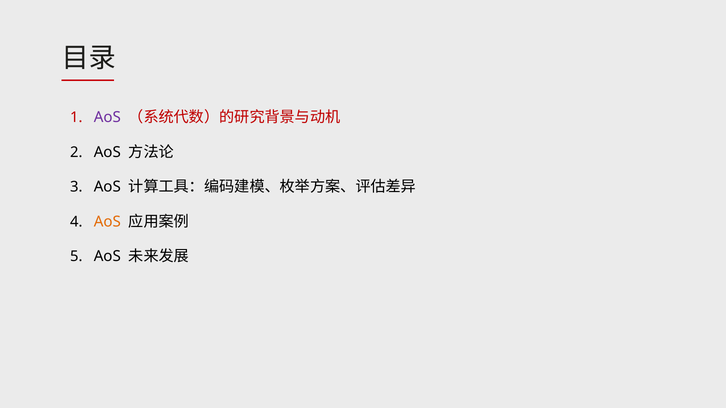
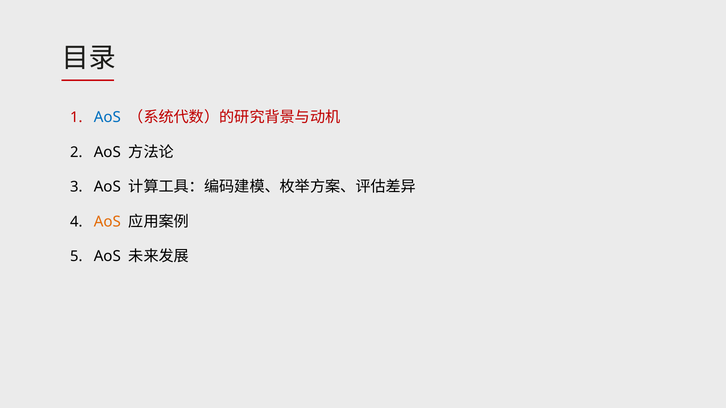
AoS colour: purple -> blue (107, 117)
